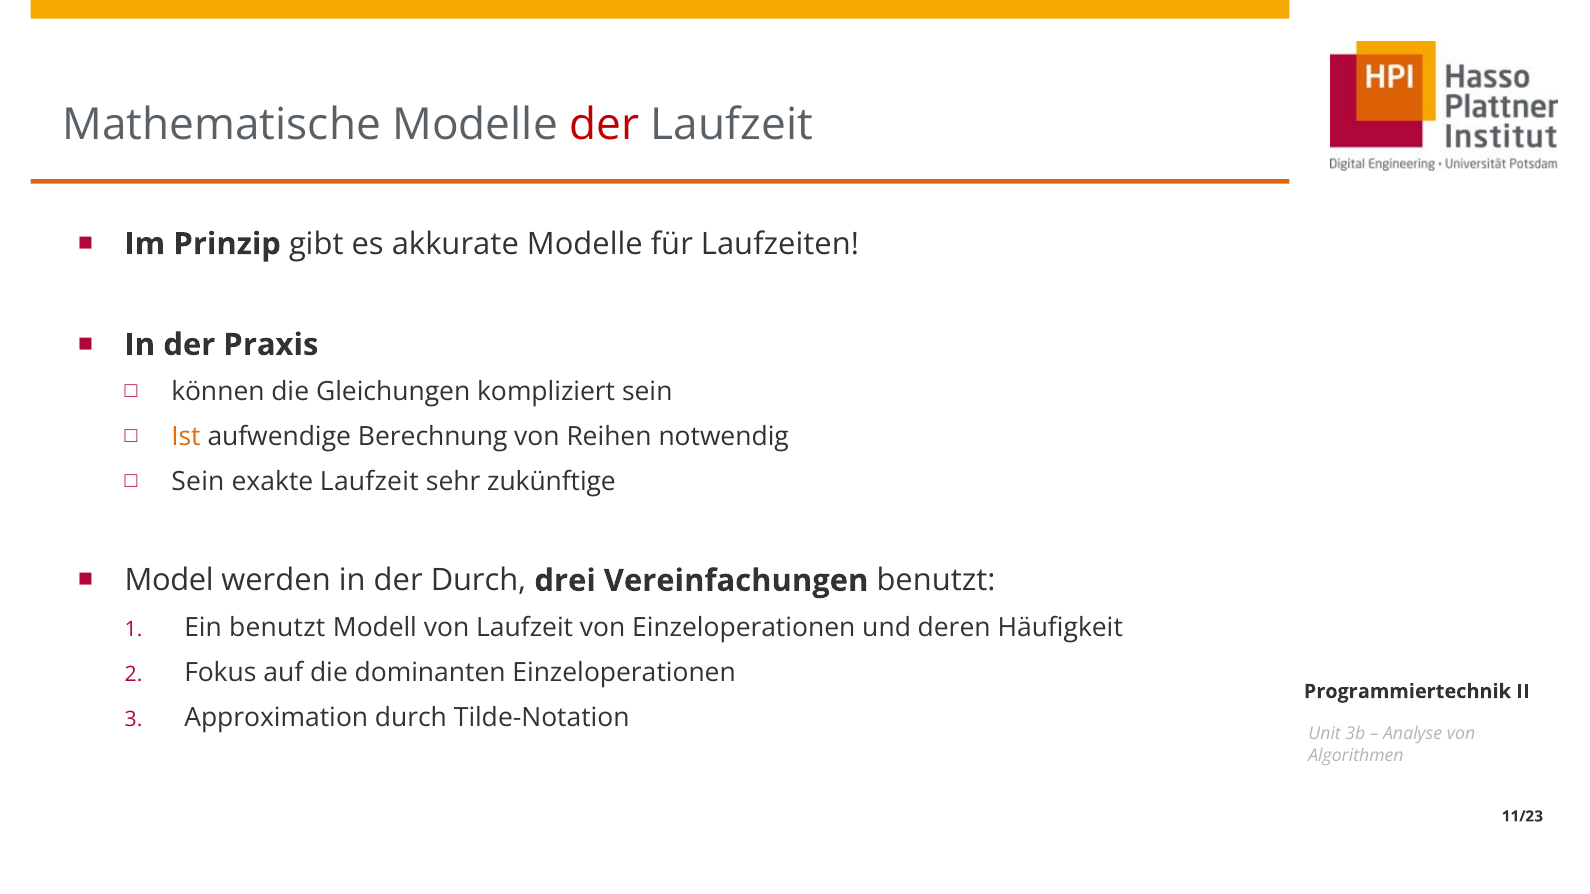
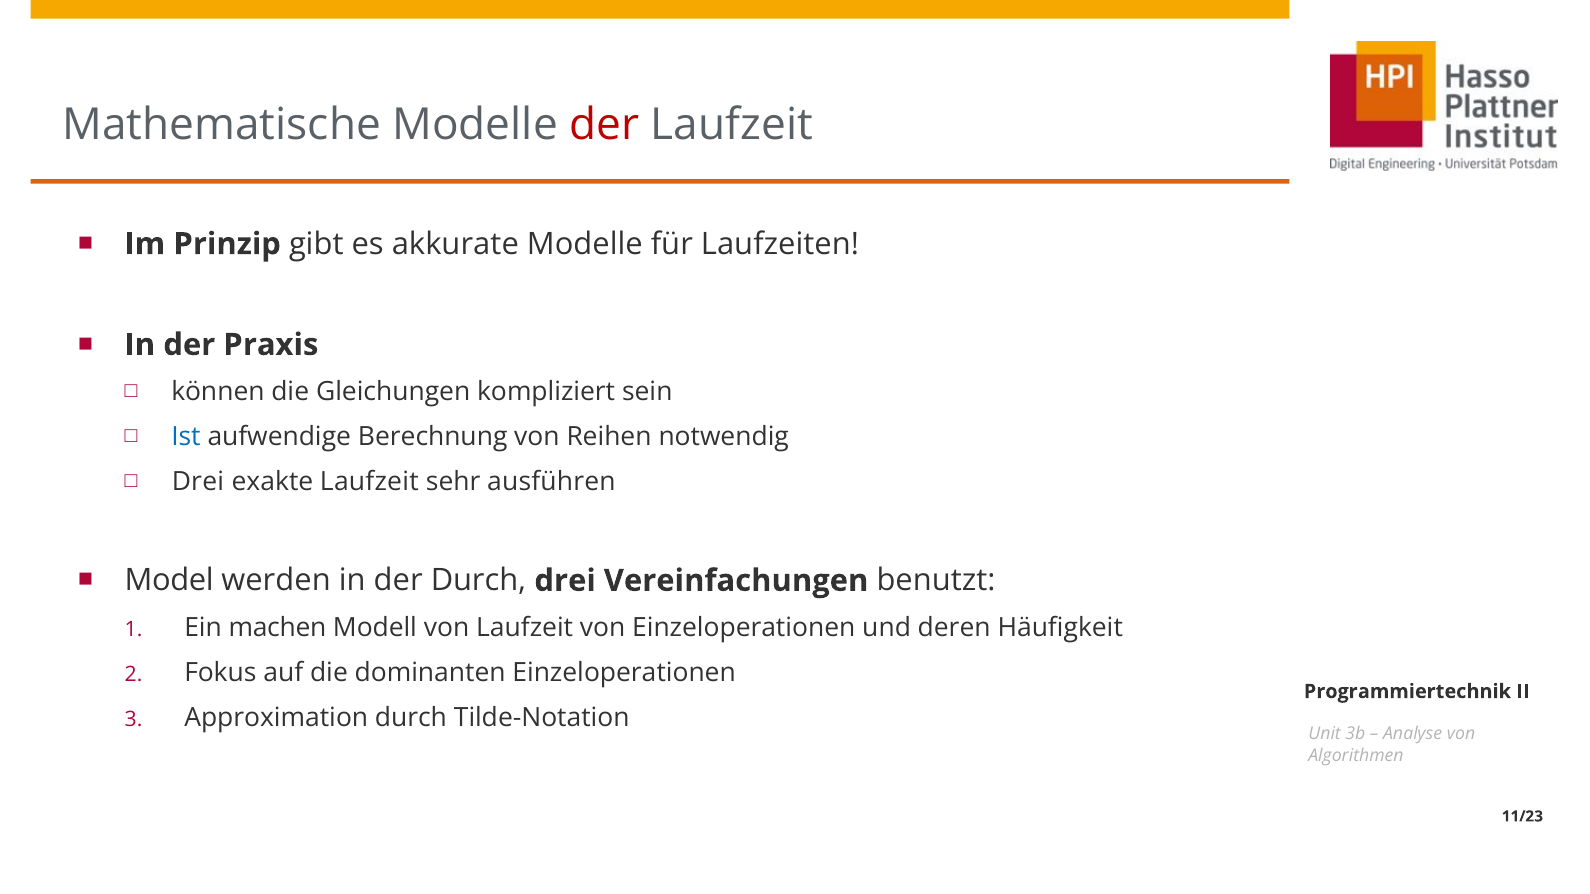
Ist colour: orange -> blue (186, 437)
Sein: Sein -> Drei (198, 482)
zukünftige: zukünftige -> ausführen (551, 482)
Ein benutzt: benutzt -> machen (278, 628)
